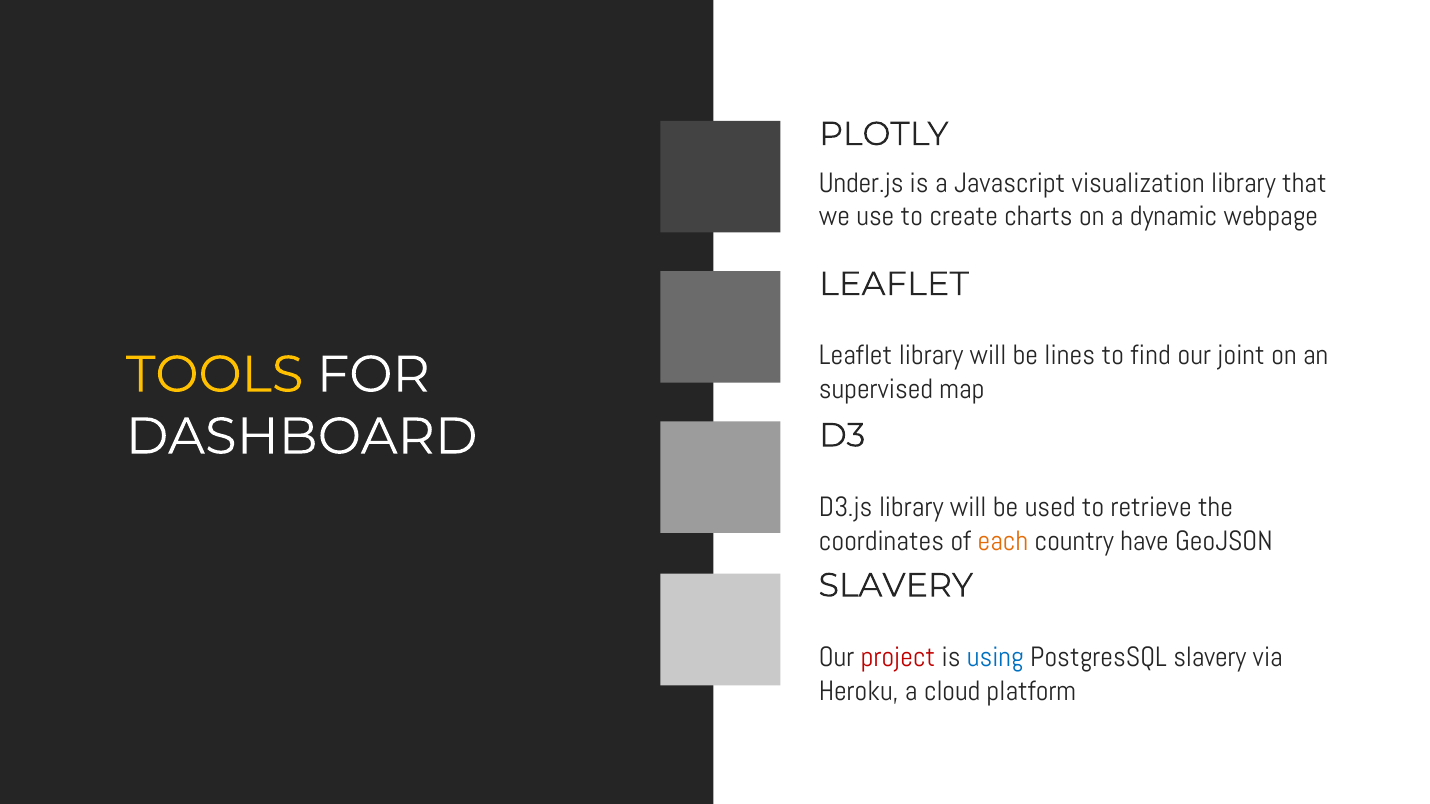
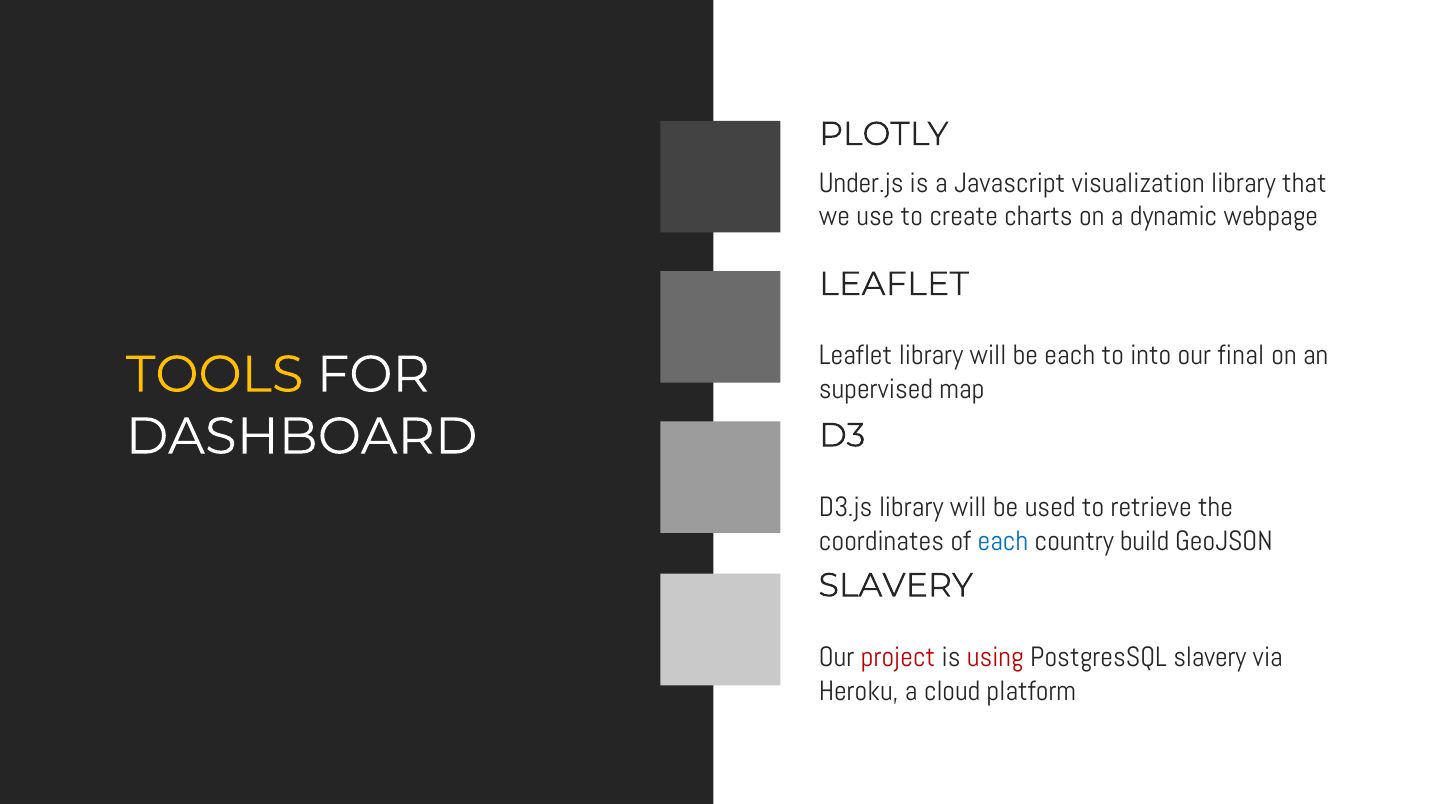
be lines: lines -> each (1070, 356)
find: find -> into (1151, 356)
joint: joint -> final (1241, 356)
each colour: orange -> blue (1003, 541)
have: have -> build (1145, 541)
using colour: blue -> red (995, 658)
